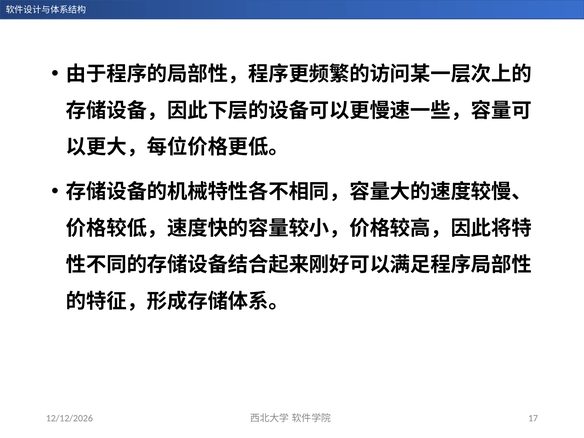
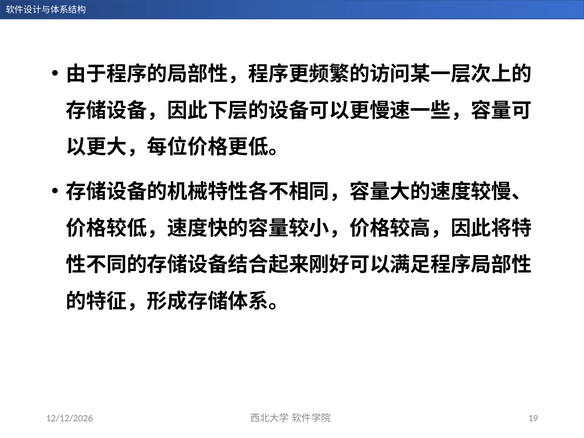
17: 17 -> 19 (533, 418)
